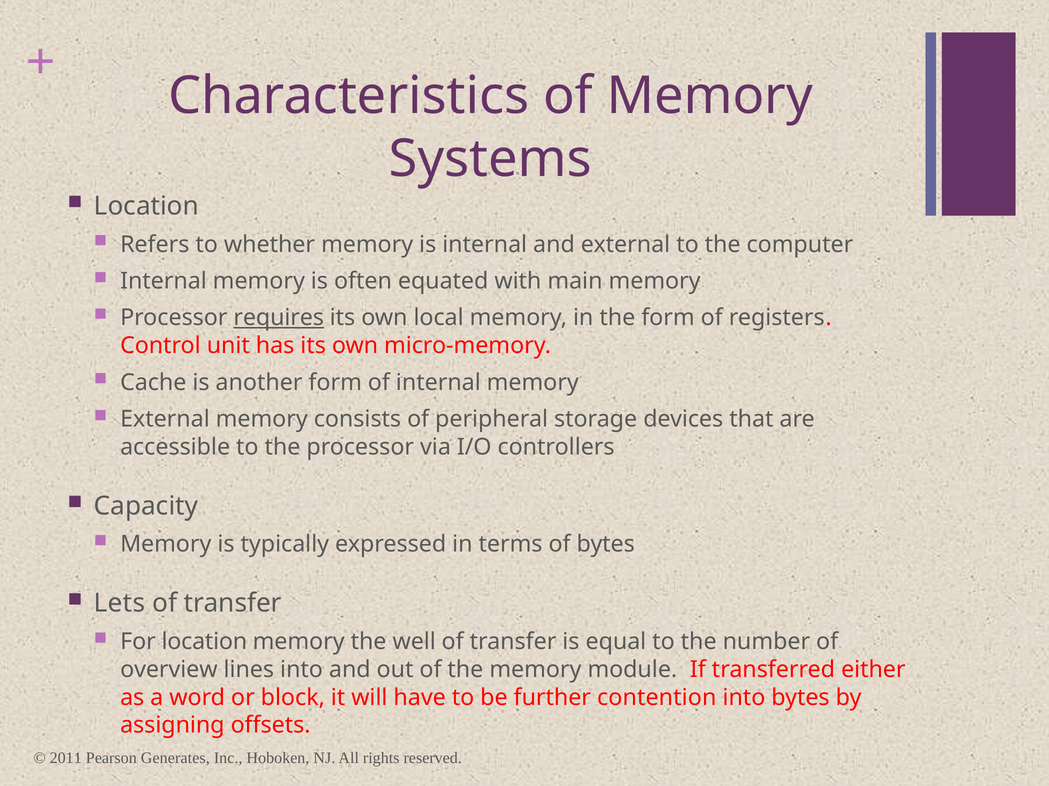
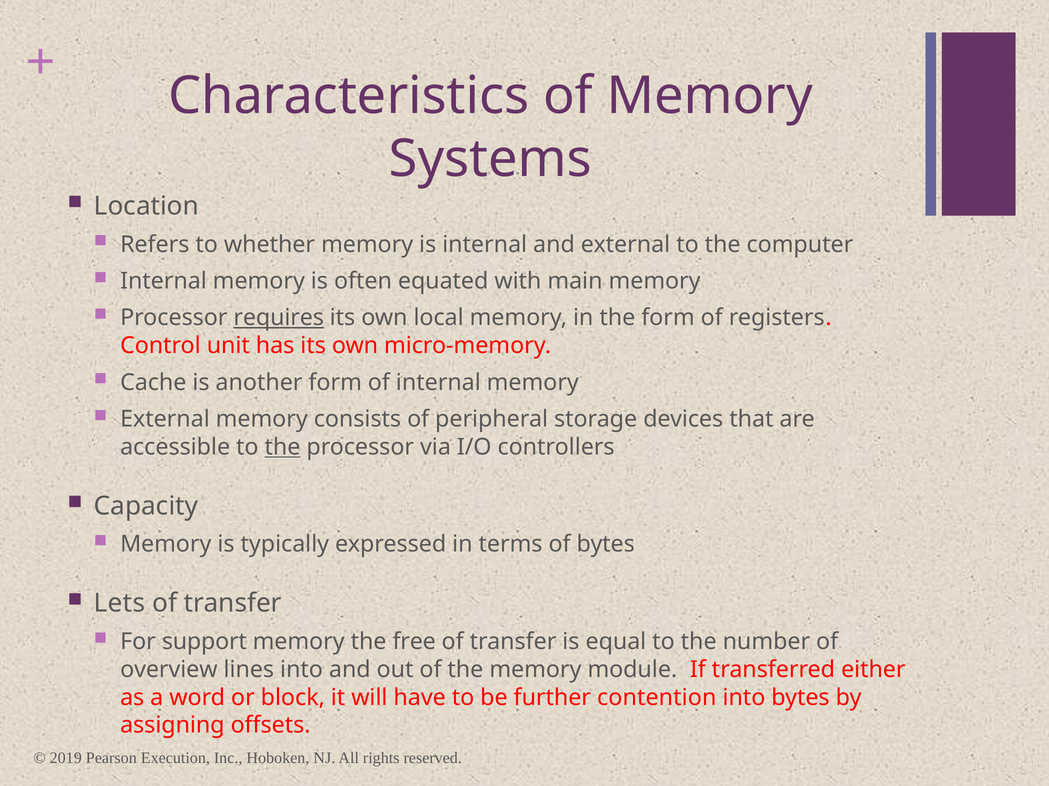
the underline: none -> present (282, 447)
For location: location -> support (204, 642)
well: well -> free (414, 642)
2011: 2011 -> 2019 (66, 759)
Generates: Generates -> Execution (175, 759)
